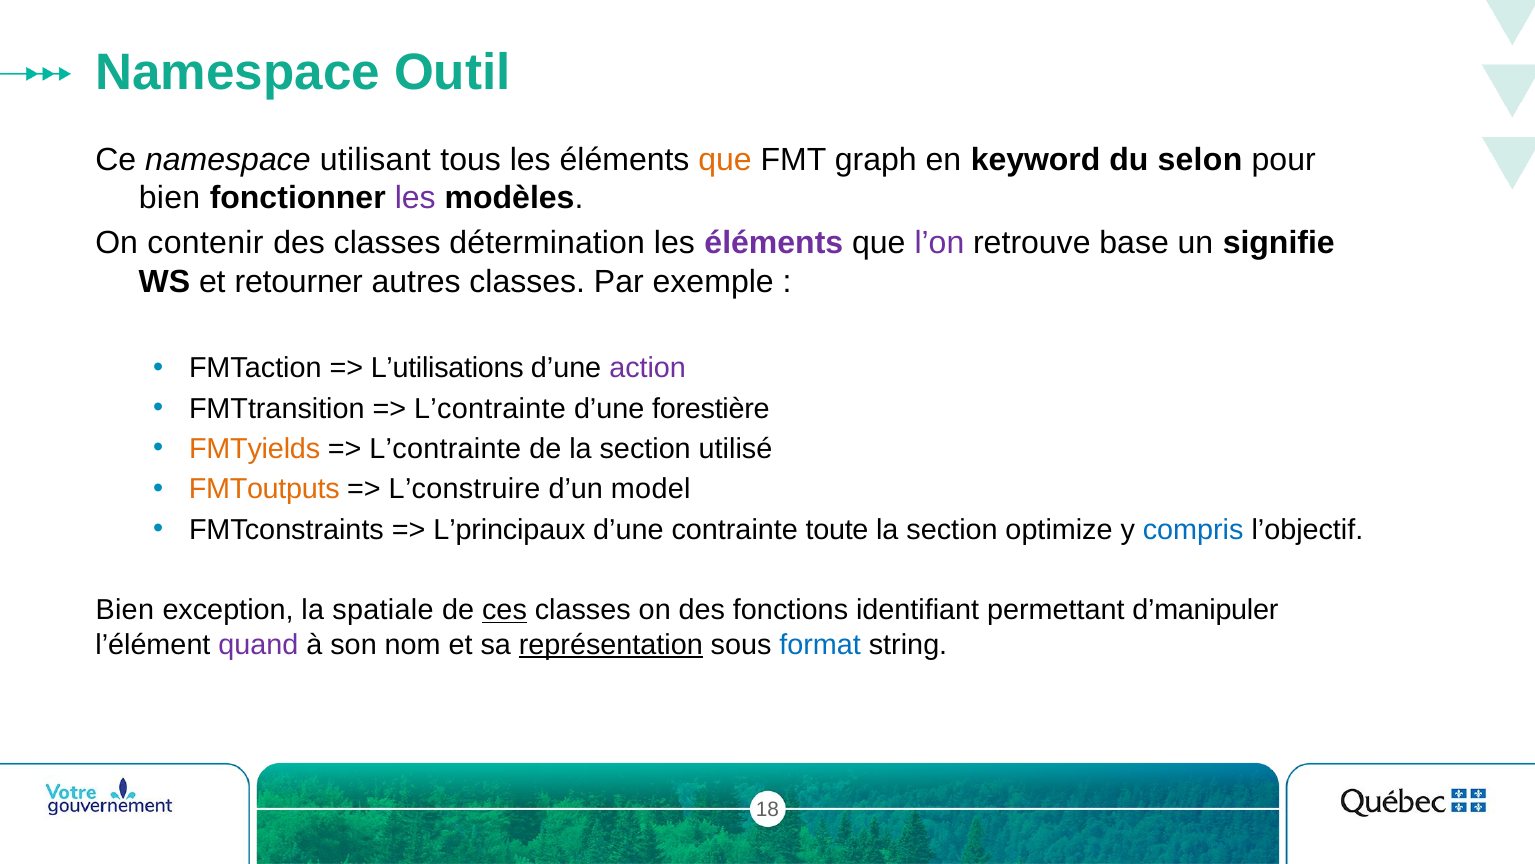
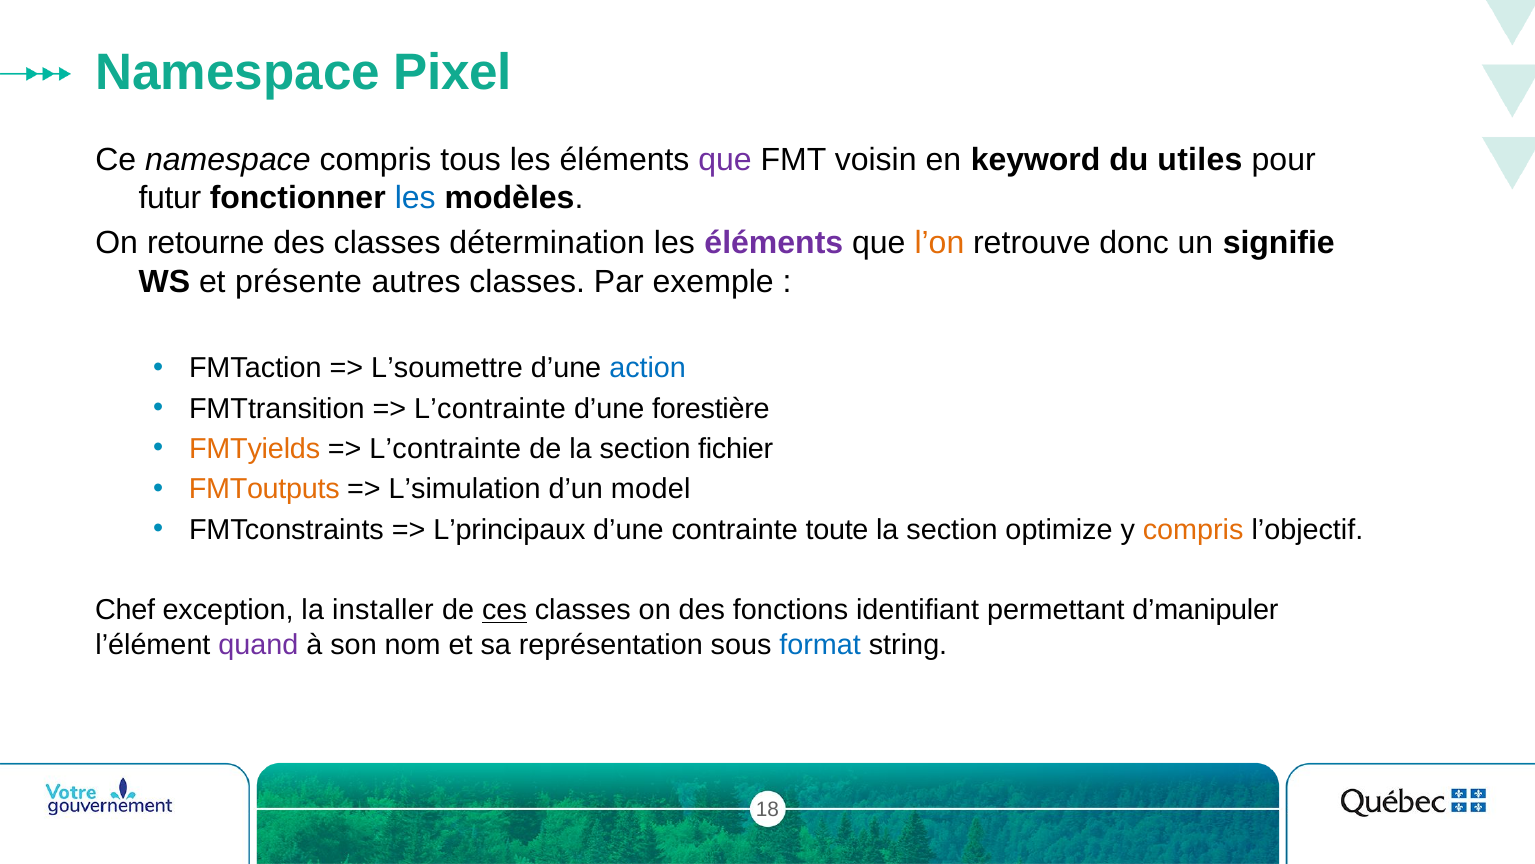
Outil: Outil -> Pixel (453, 72)
namespace utilisant: utilisant -> compris (376, 160)
que colour: orange -> purple (725, 160)
graph: graph -> voisin (876, 160)
selon: selon -> utiles (1200, 160)
bien: bien -> futur (170, 198)
les colour: purple -> blue (415, 198)
contenir: contenir -> retourne (206, 243)
l’on colour: purple -> orange (939, 243)
base: base -> donc (1134, 243)
retourner: retourner -> présente (298, 281)
L’utilisations: L’utilisations -> L’soumettre (447, 368)
action colour: purple -> blue (648, 368)
utilisé: utilisé -> fichier (736, 449)
L’construire: L’construire -> L’simulation (465, 489)
compris colour: blue -> orange (1193, 529)
Bien: Bien -> Chef (125, 610)
spatiale: spatiale -> installer (383, 610)
représentation underline: present -> none (611, 644)
